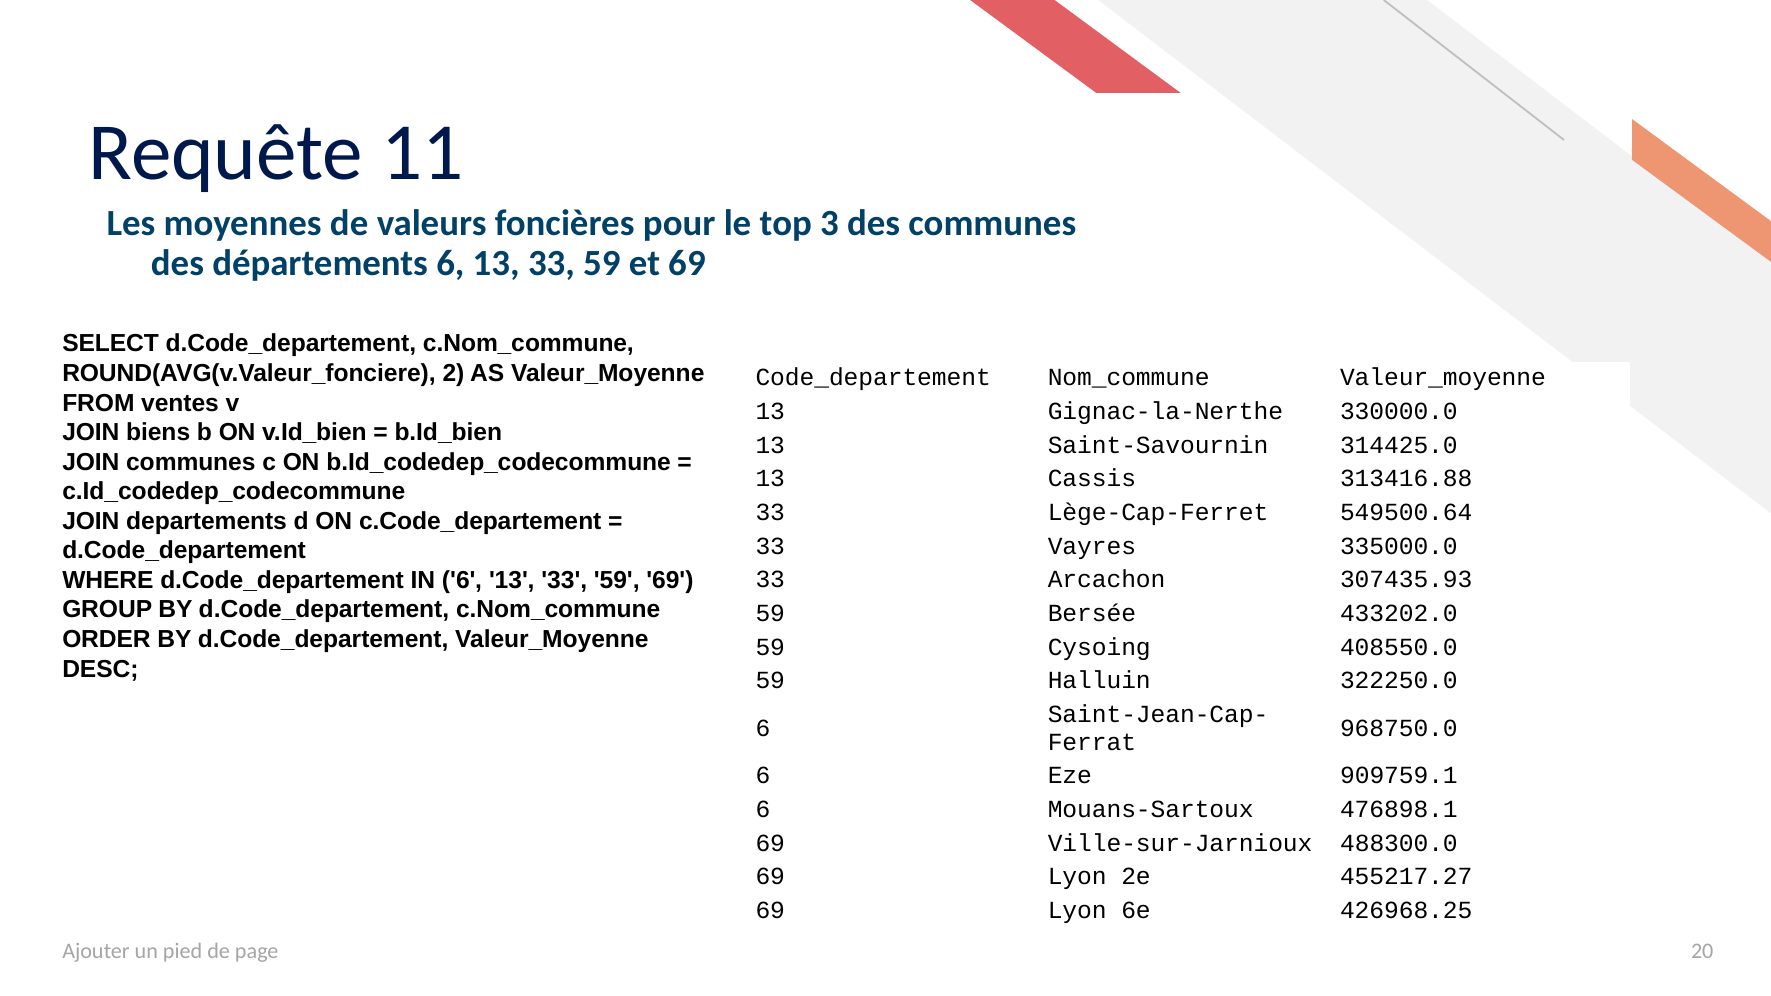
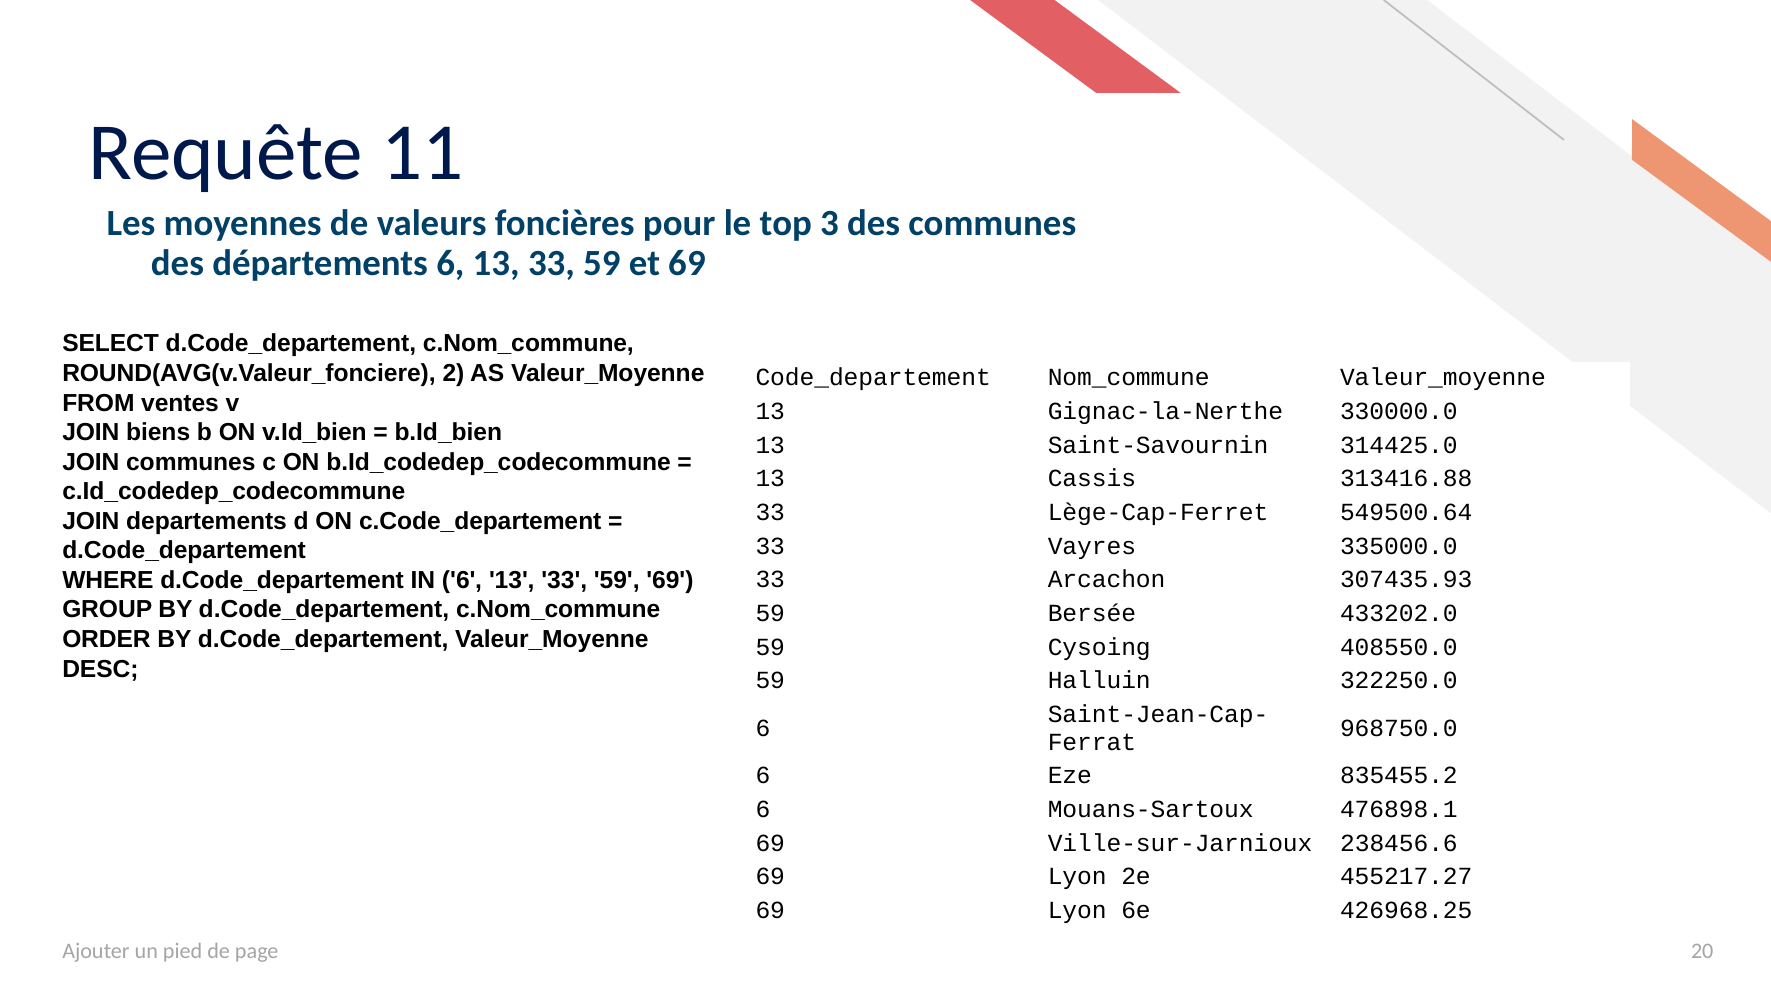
909759.1: 909759.1 -> 835455.2 (1399, 776)
488300.0: 488300.0 -> 238456.6 (1399, 843)
